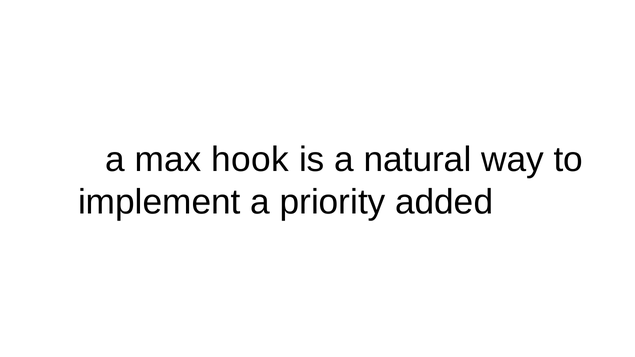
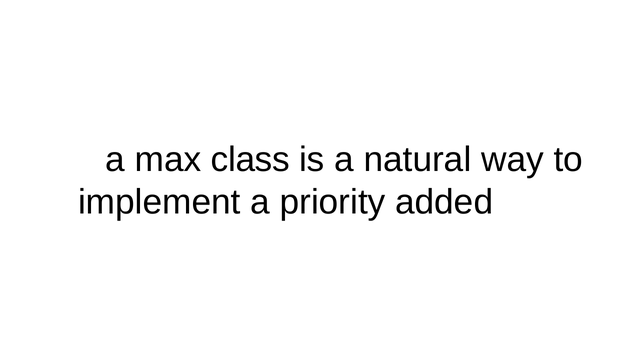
hook: hook -> class (250, 160)
